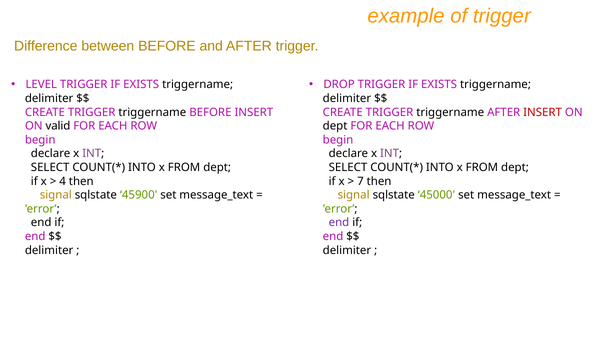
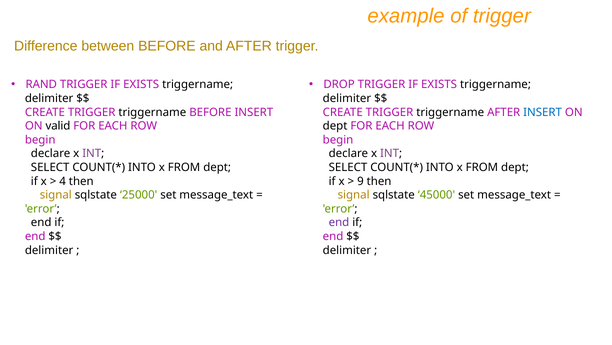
LEVEL: LEVEL -> RAND (41, 84)
INSERT colour: red -> blue (543, 112)
7: 7 -> 9 (360, 181)
45900: 45900 -> 25000 (139, 195)
